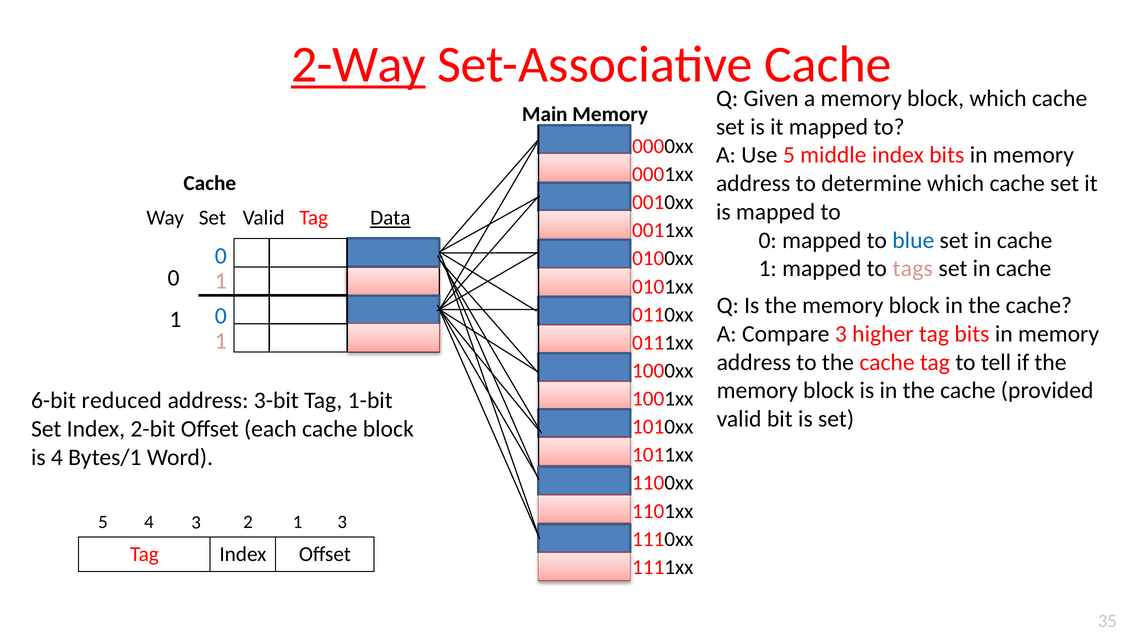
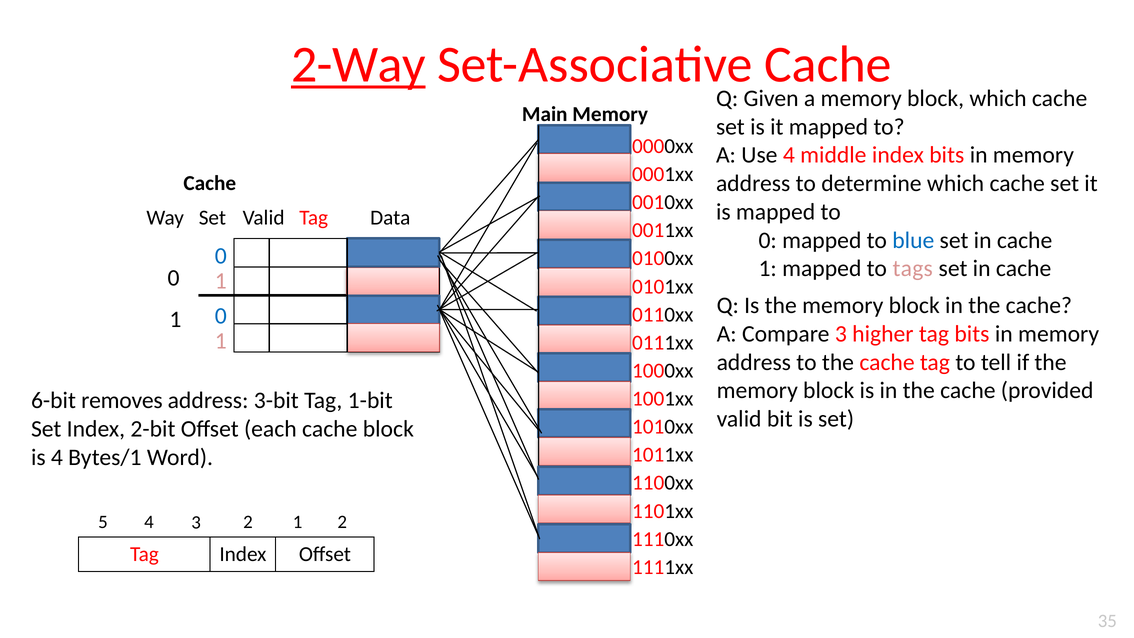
Use 5: 5 -> 4 (789, 155)
Data underline: present -> none (390, 218)
reduced: reduced -> removes (122, 400)
1 3: 3 -> 2 (342, 522)
